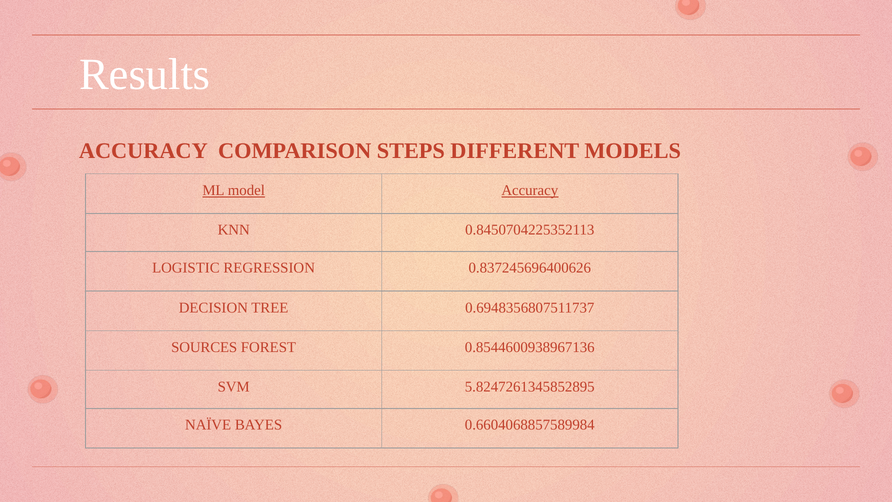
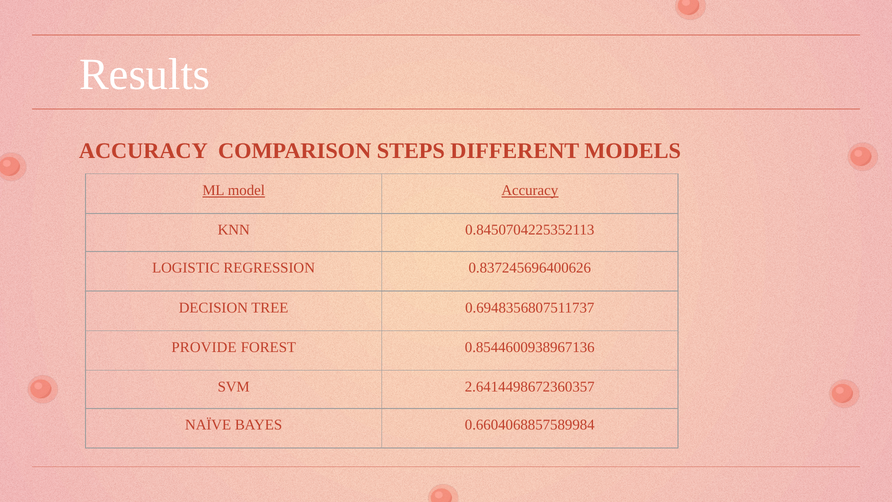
SOURCES: SOURCES -> PROVIDE (204, 347)
5.8247261345852895: 5.8247261345852895 -> 2.6414498672360357 (530, 387)
